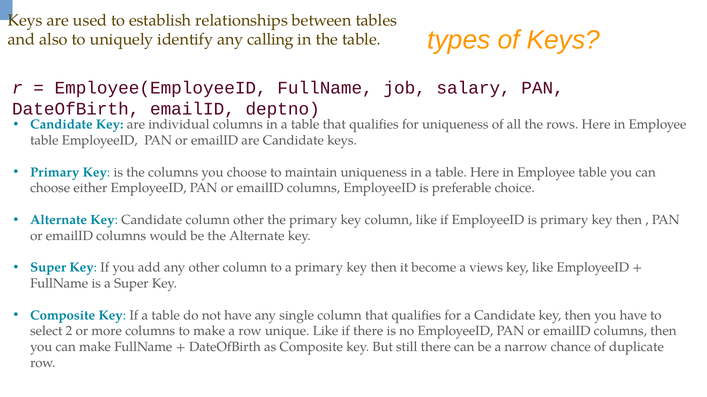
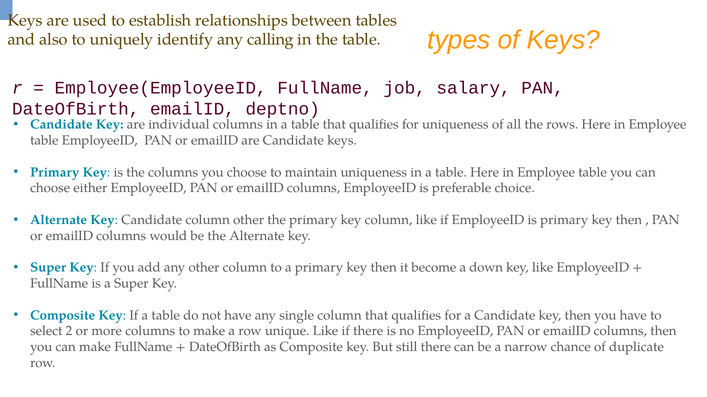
views: views -> down (486, 268)
